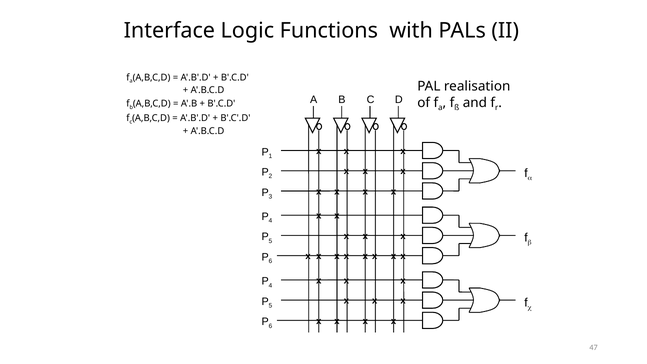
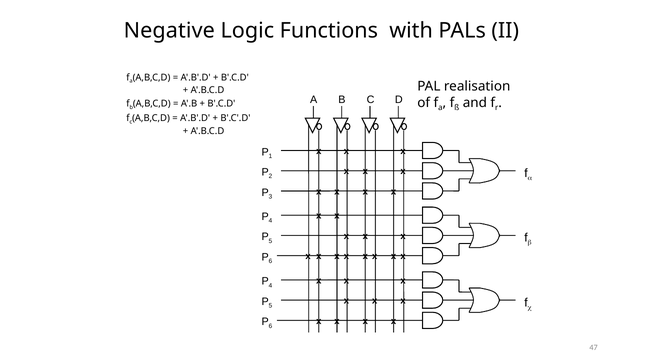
Interface: Interface -> Negative (169, 31)
